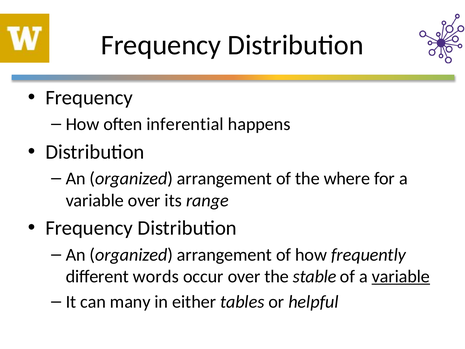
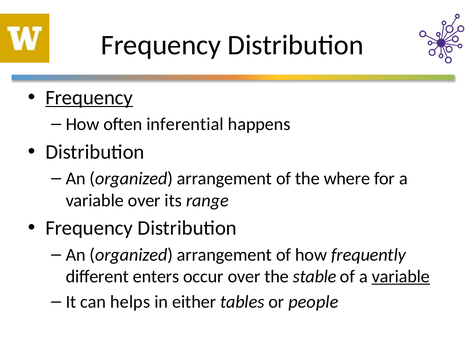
Frequency underline: none -> present (89, 98)
words: words -> enters (156, 276)
many: many -> helps (130, 302)
helpful: helpful -> people (313, 302)
